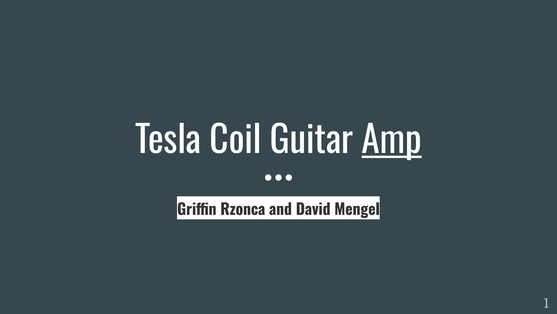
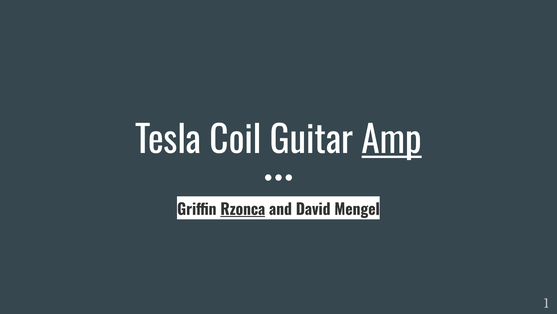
Rzonca underline: none -> present (243, 209)
